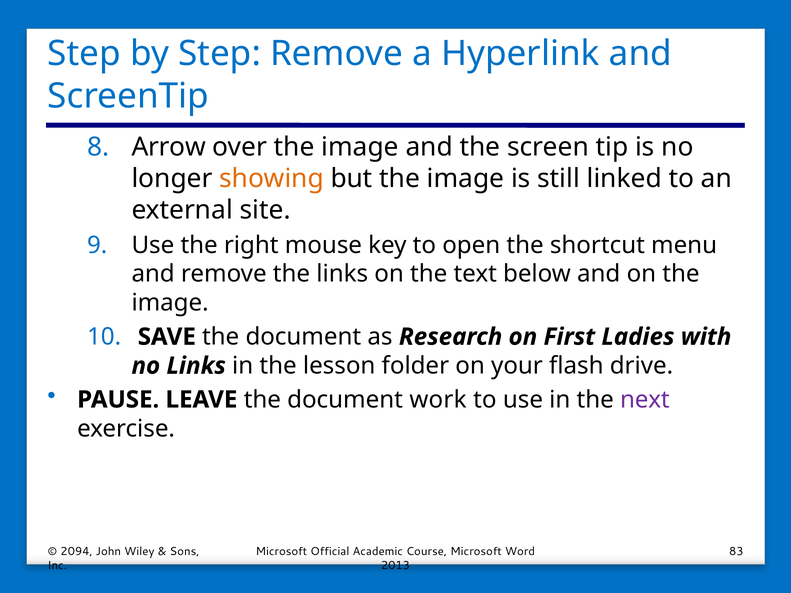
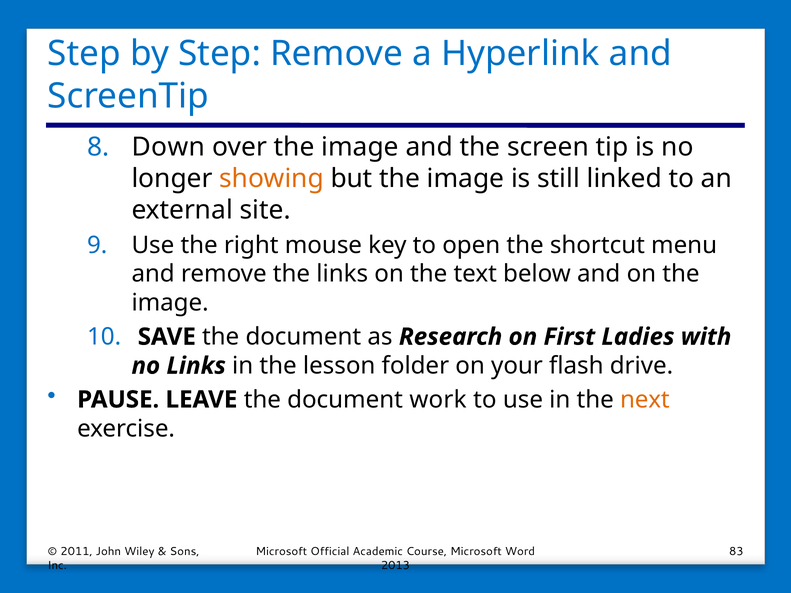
Arrow: Arrow -> Down (168, 147)
next colour: purple -> orange (645, 400)
2094: 2094 -> 2011 (77, 552)
